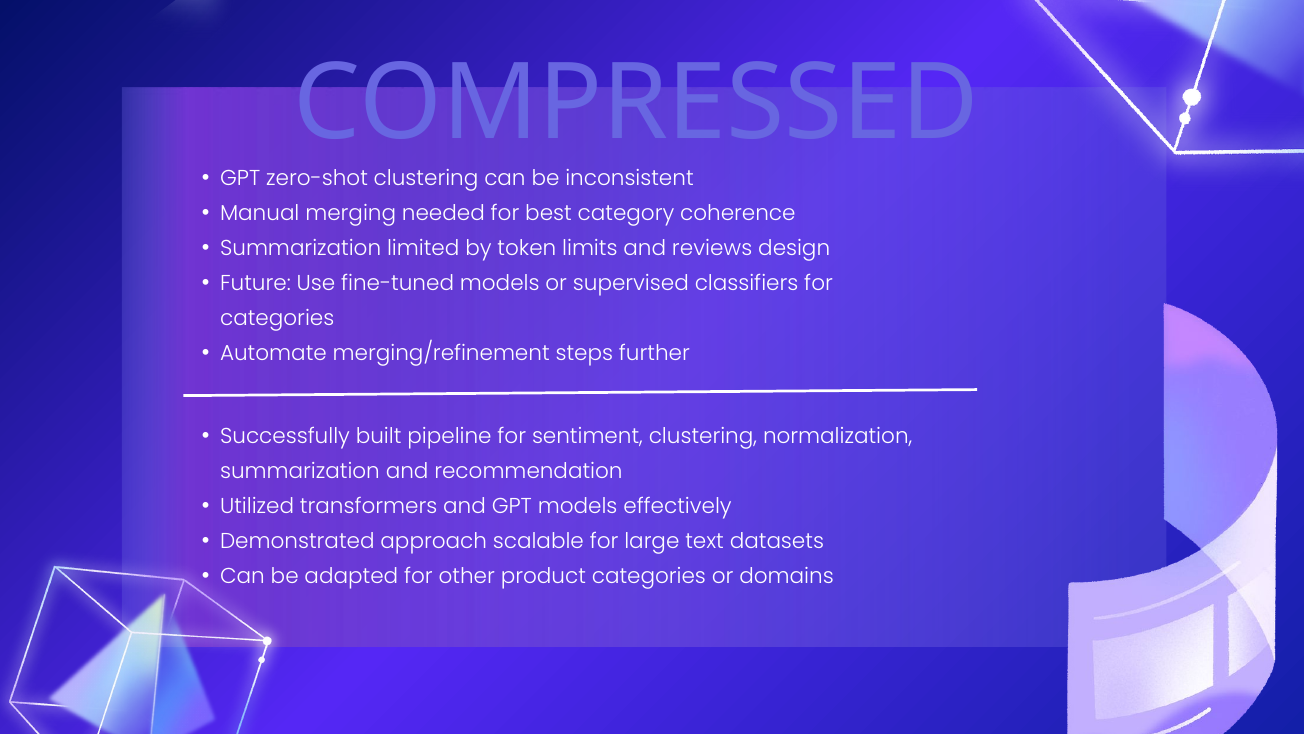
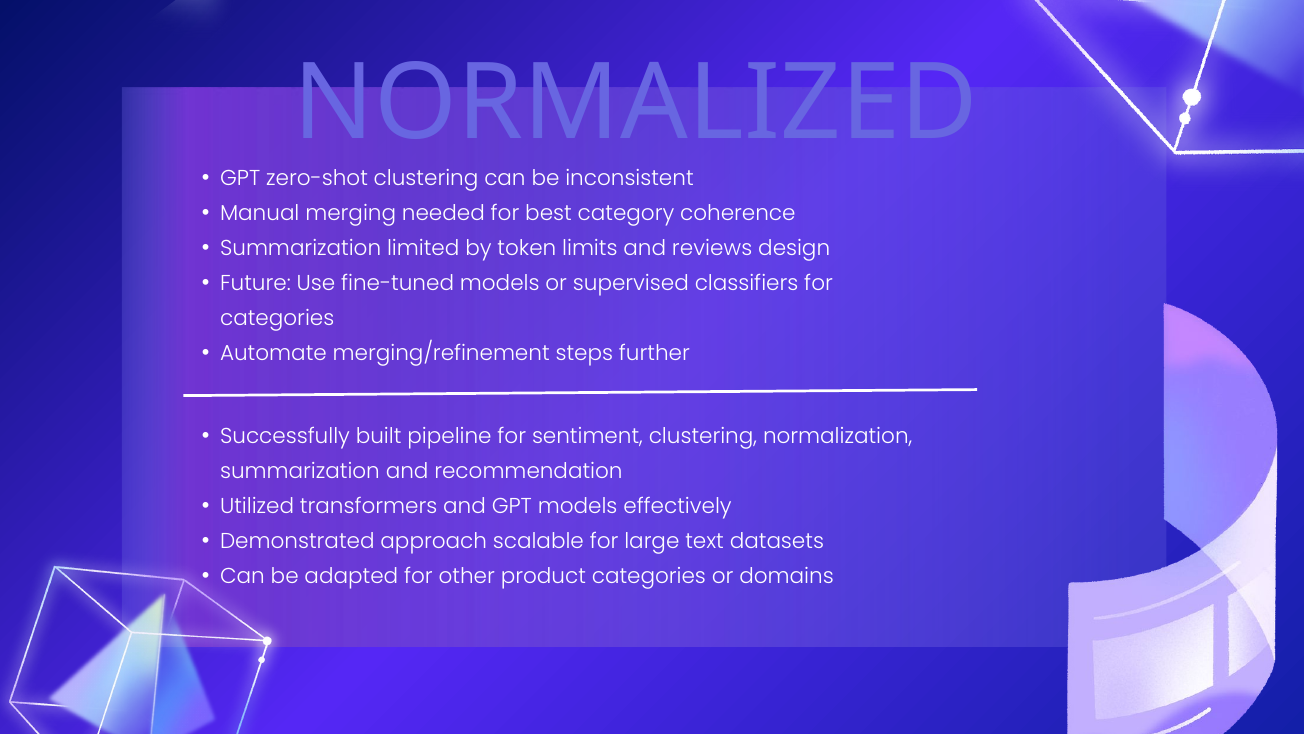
COMPRESSED: COMPRESSED -> NORMALIZED (636, 103)
